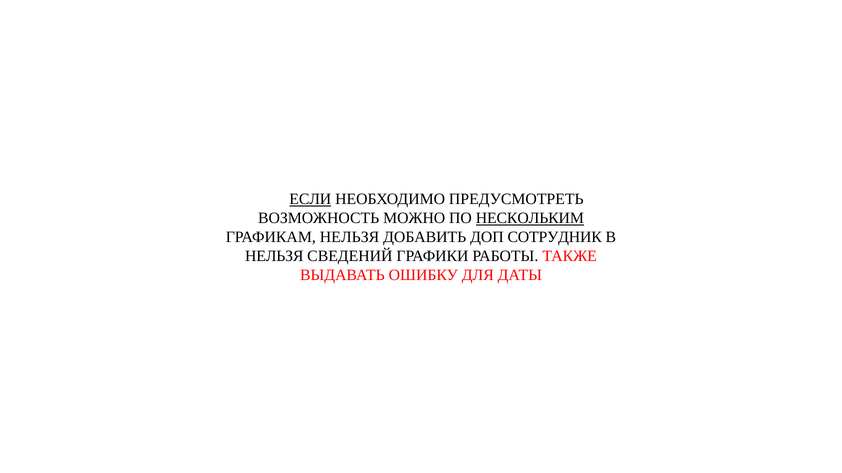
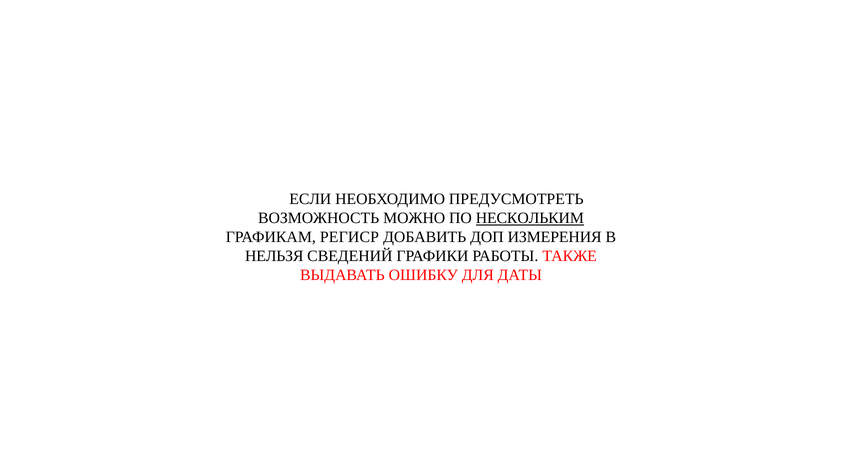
ЕСЛИ underline: present -> none (310, 199)
ГРАФИКАМ НЕЛЬЗЯ: НЕЛЬЗЯ -> РЕГИСР (349, 237)
СОТРУДНИК: СОТРУДНИК -> ИЗМЕРЕНИЯ (555, 237)
